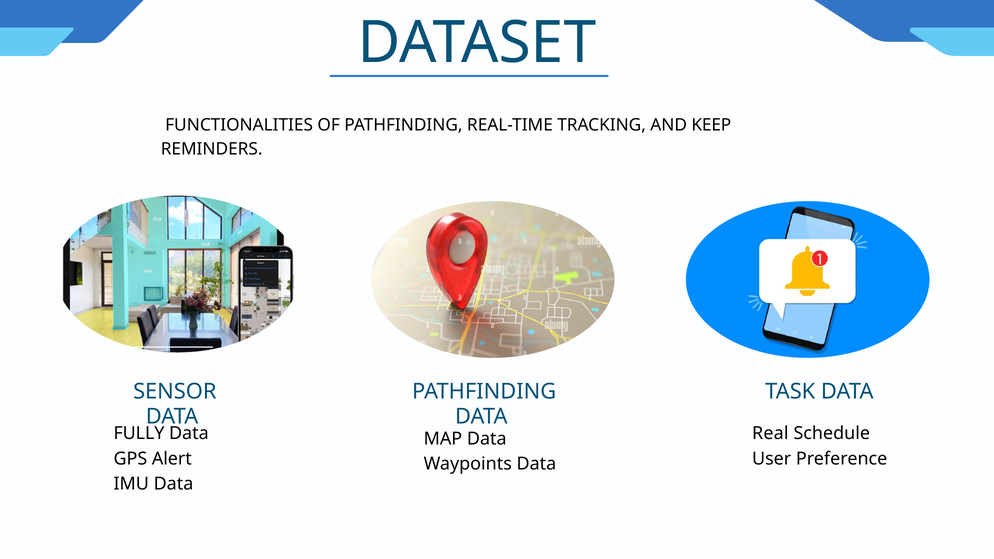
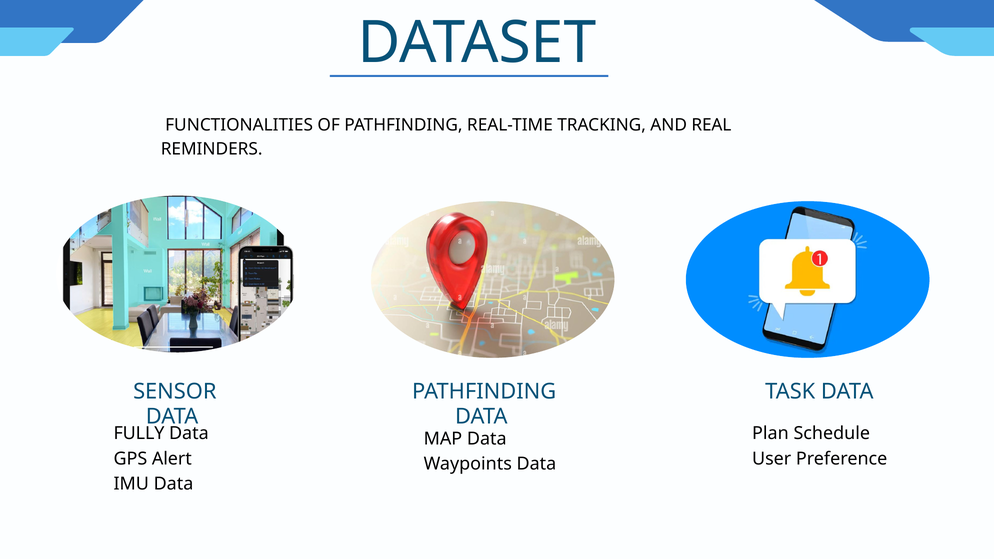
KEEP: KEEP -> REAL (711, 125)
Real: Real -> Plan (770, 434)
